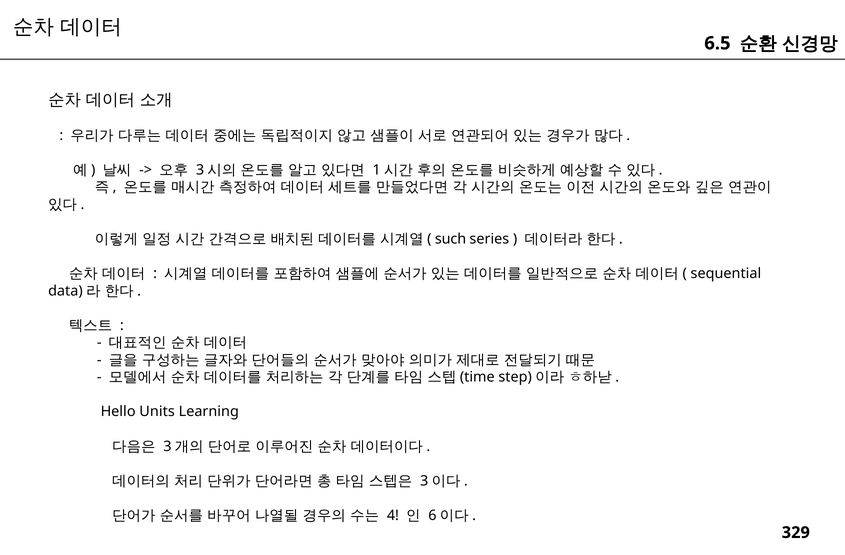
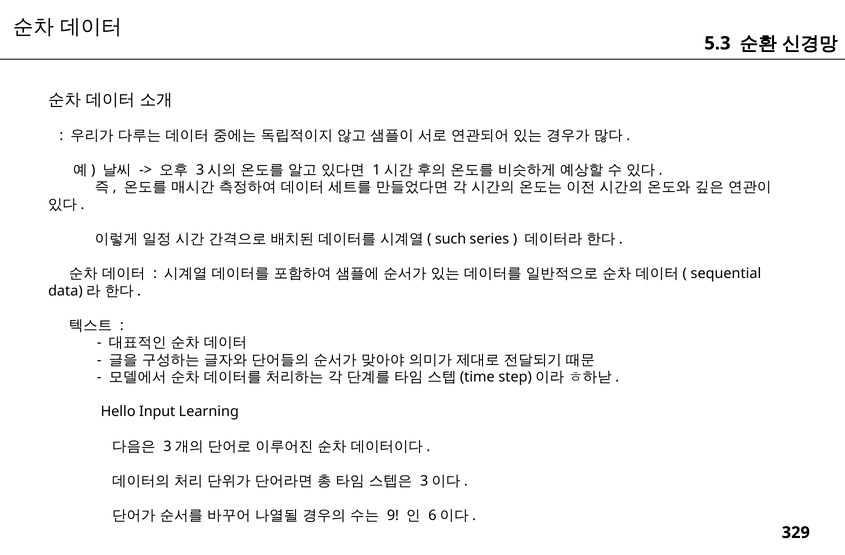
6.5: 6.5 -> 5.3 (717, 43)
Units: Units -> Input (157, 412)
4: 4 -> 9 (393, 515)
